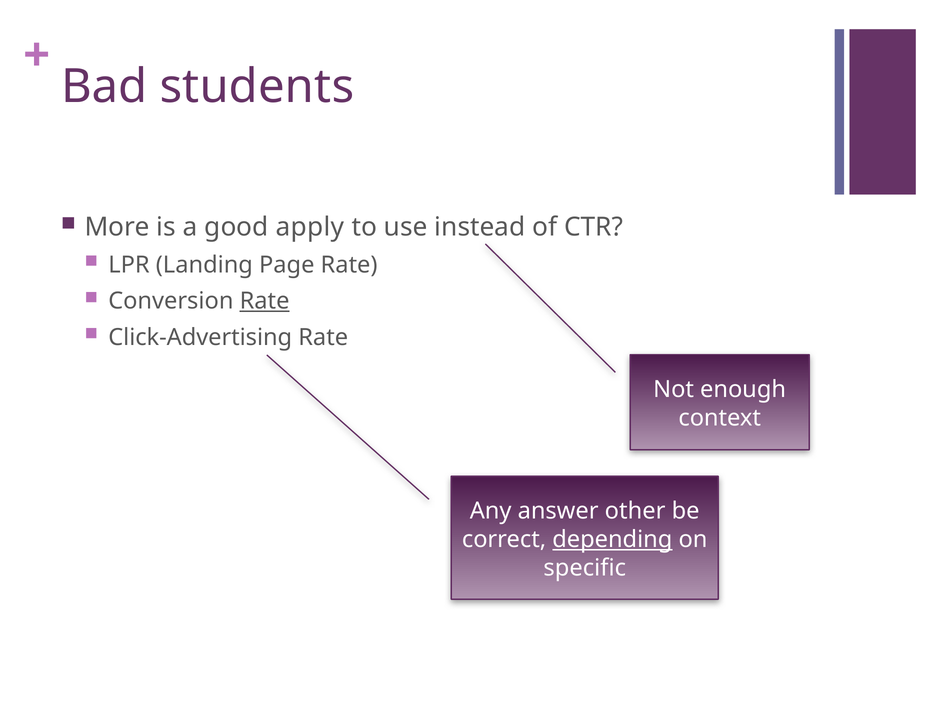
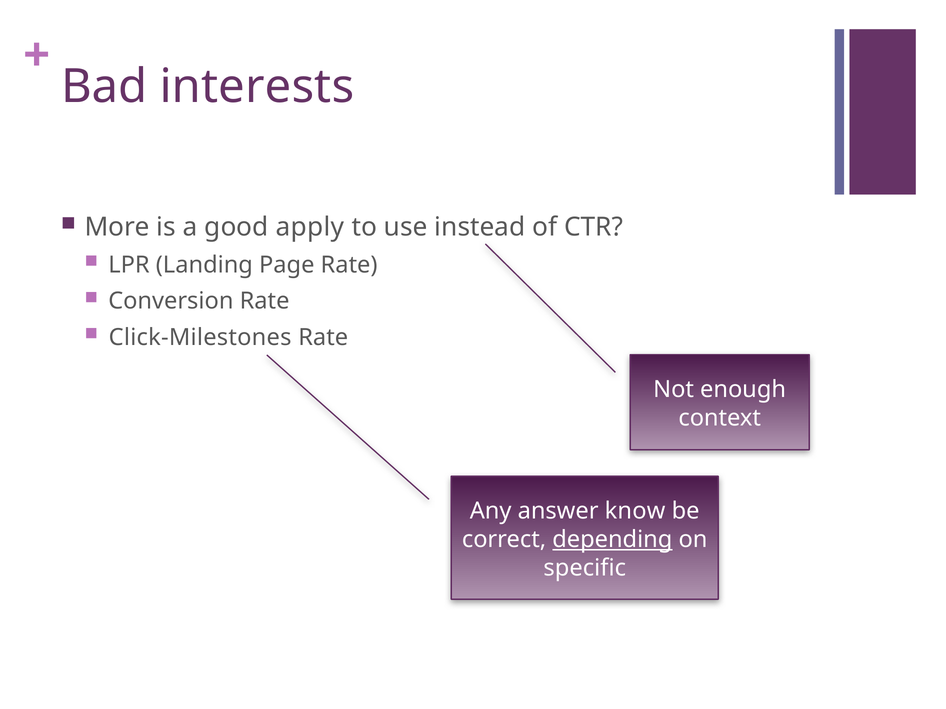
students: students -> interests (257, 87)
Rate underline: present -> none (265, 301)
Click-Advertising: Click-Advertising -> Click-Milestones (200, 338)
other: other -> know (635, 511)
